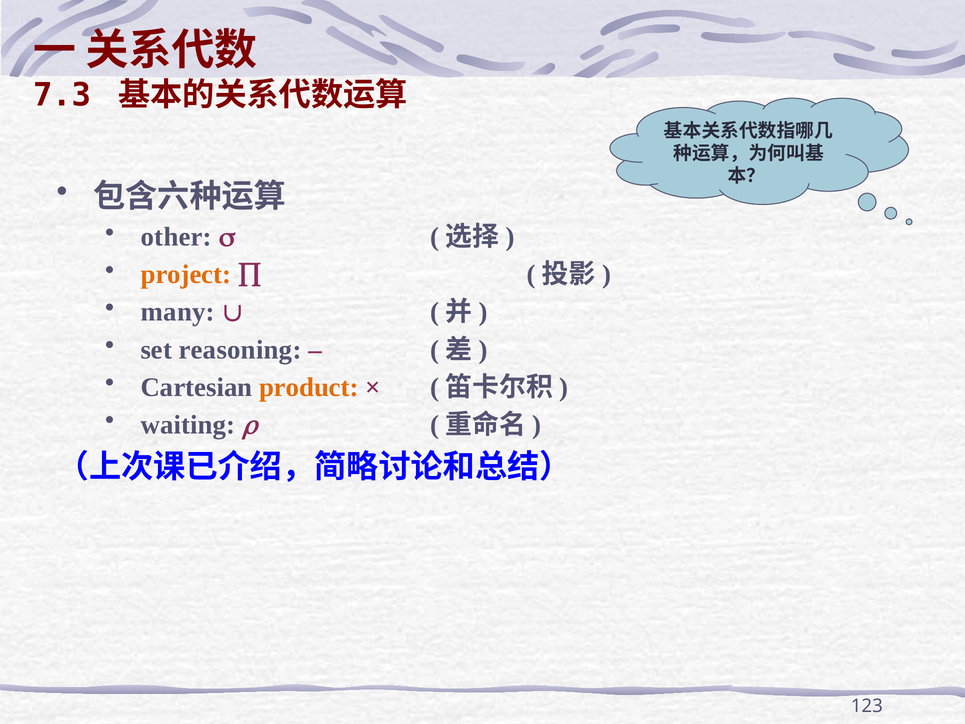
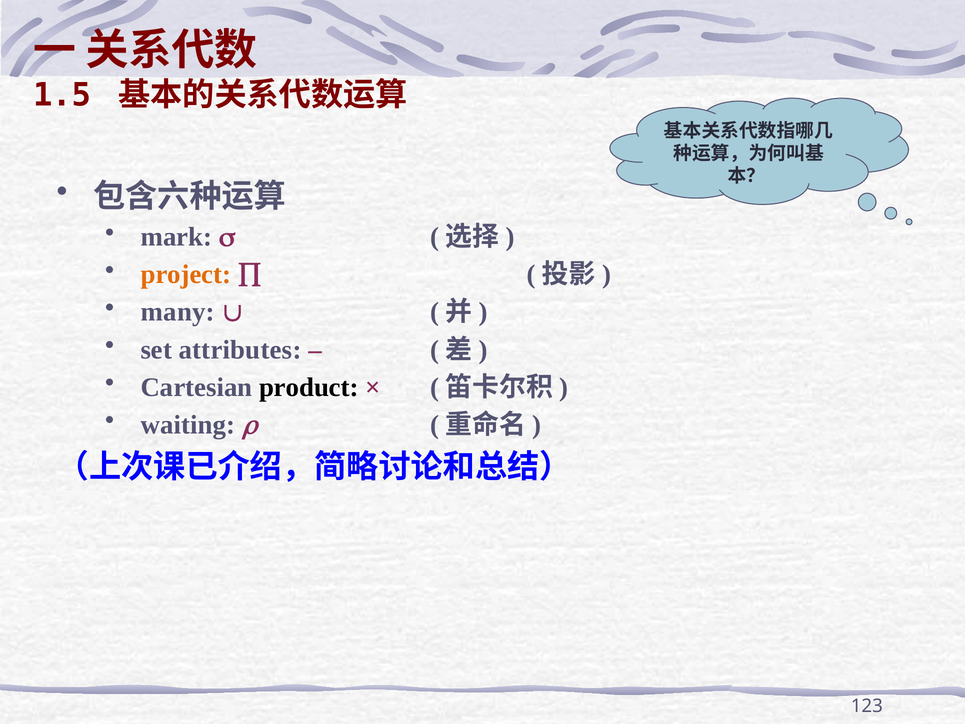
7.3: 7.3 -> 1.5 (62, 95)
other: other -> mark (176, 237)
reasoning: reasoning -> attributes (240, 350)
product colour: orange -> black (309, 387)
